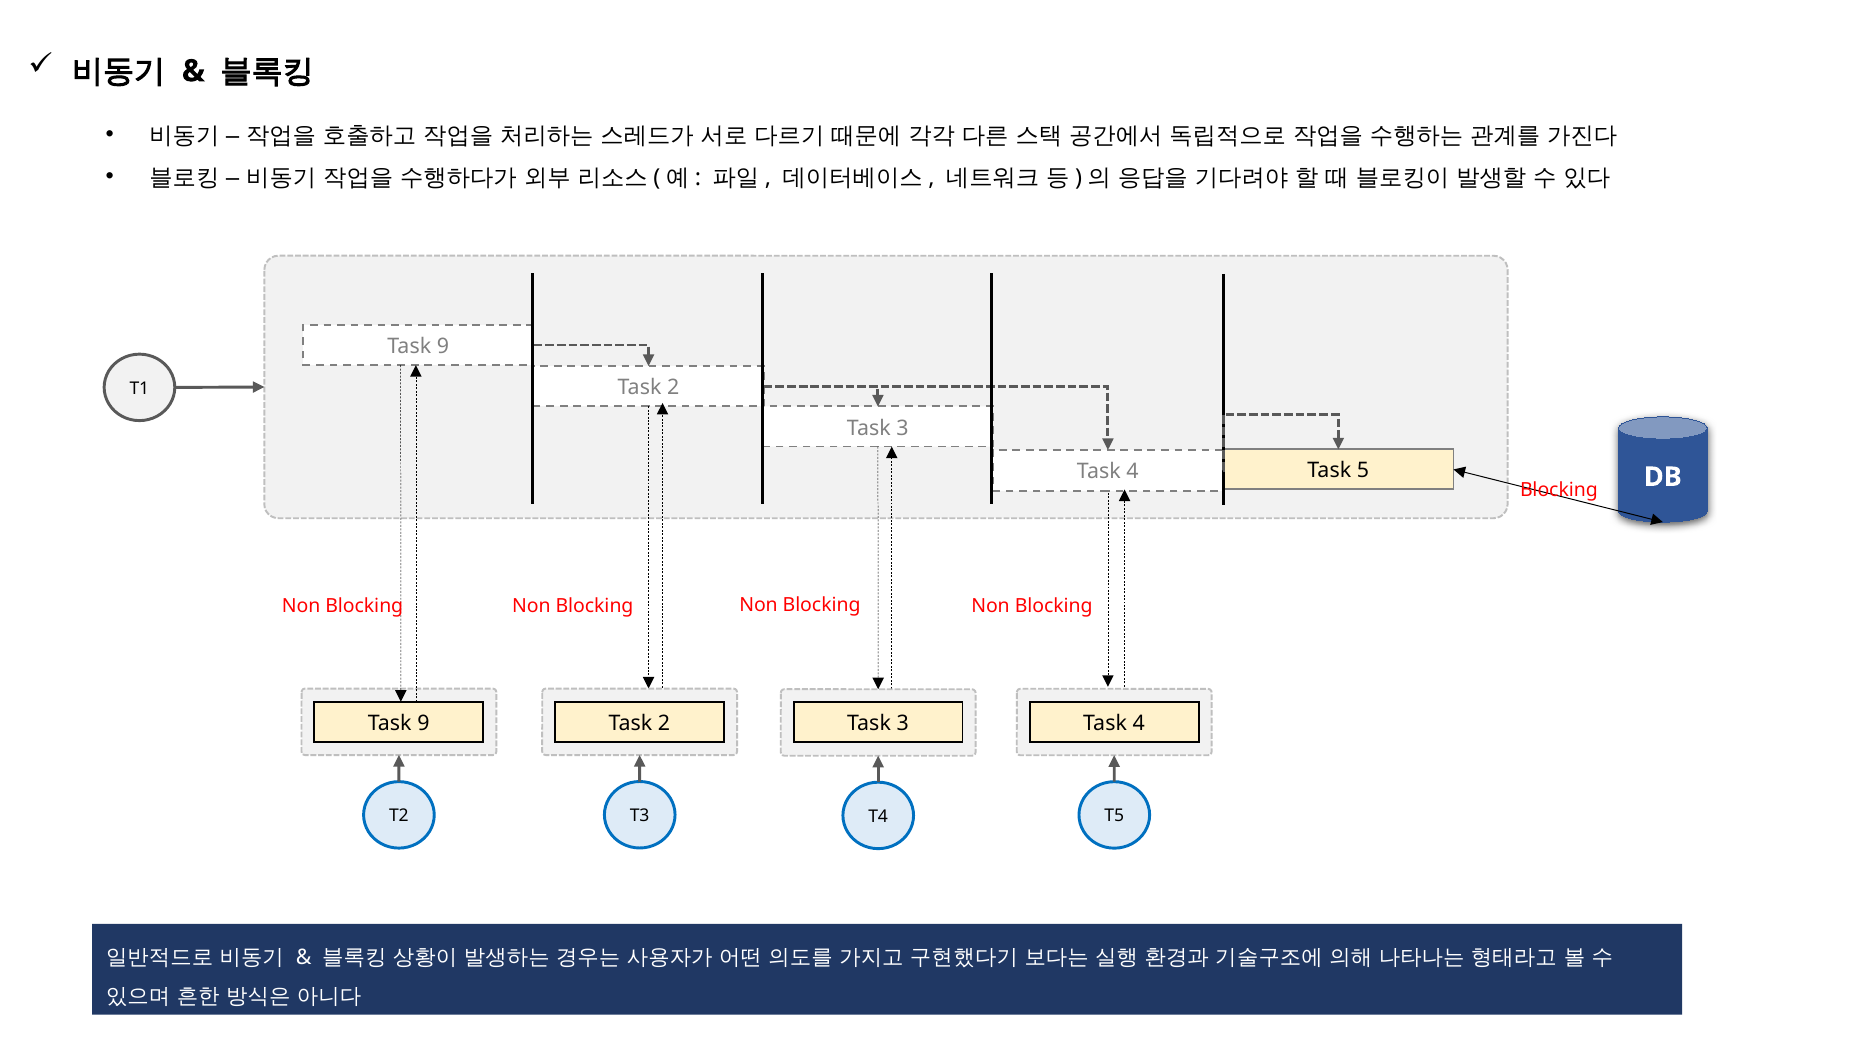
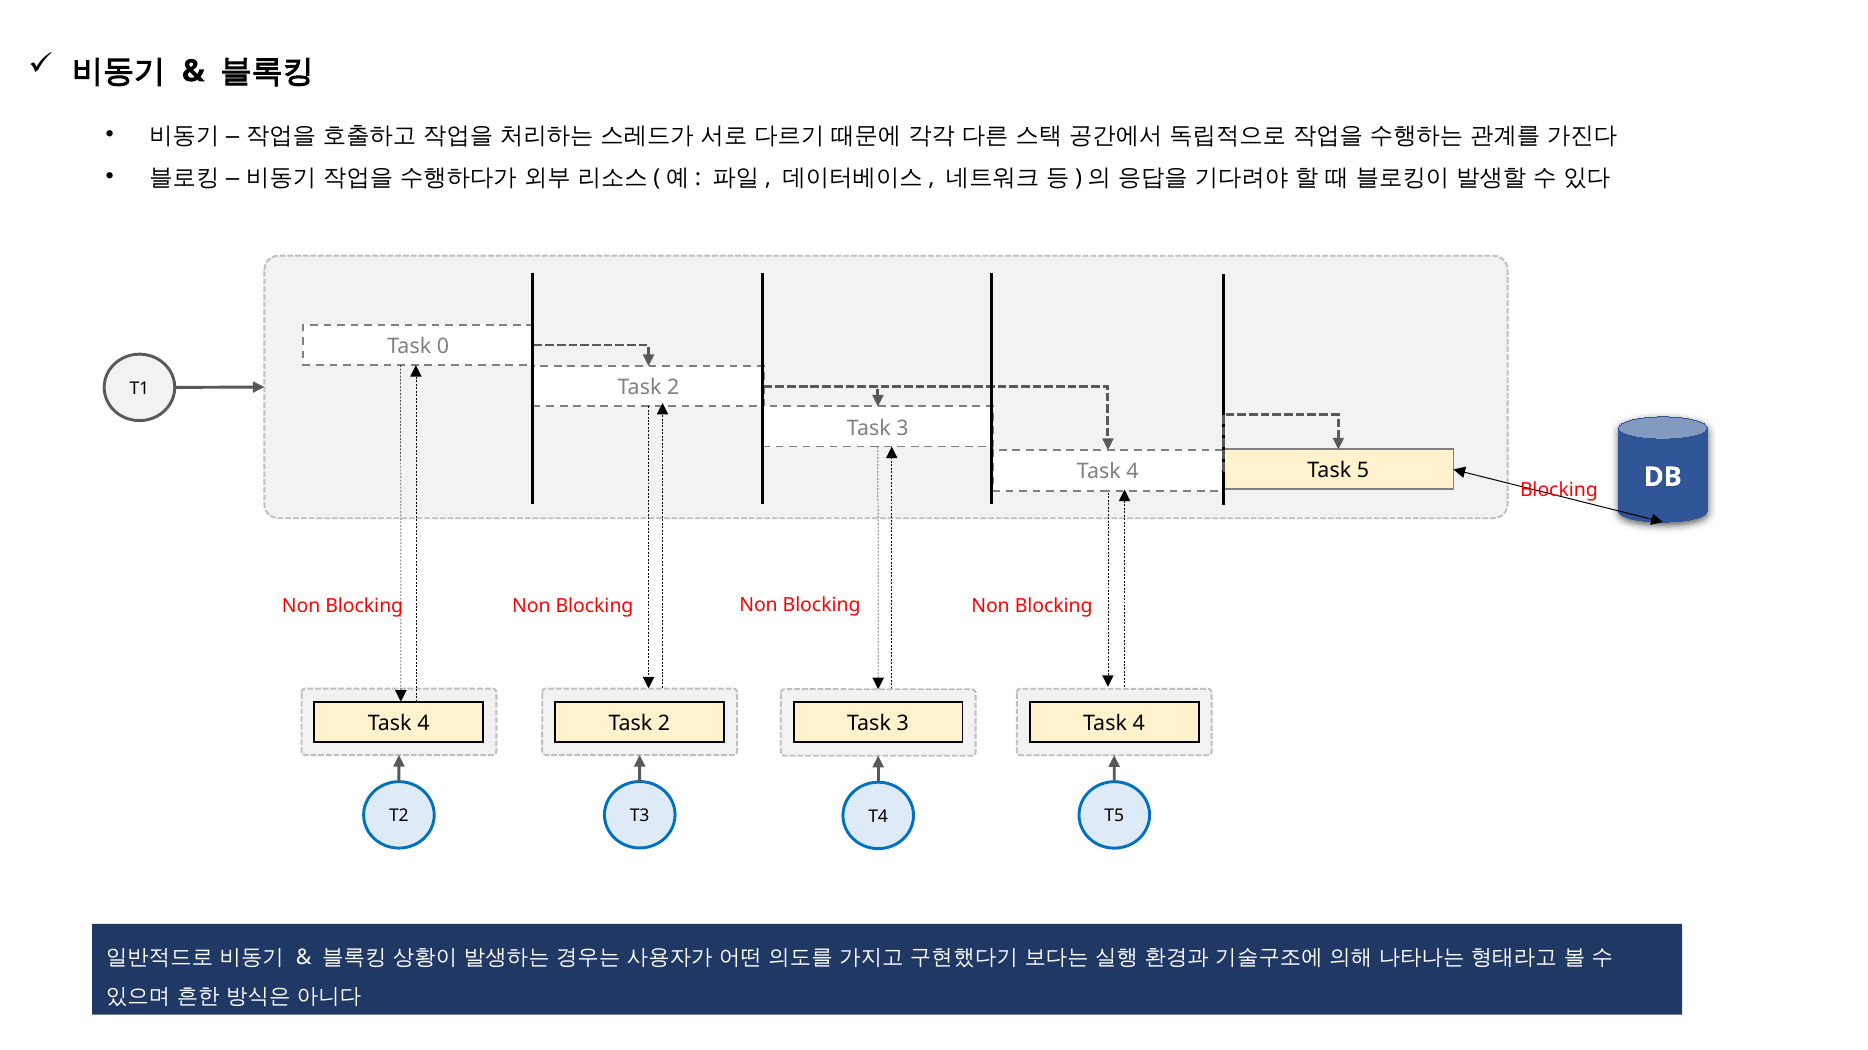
9: 9 -> 0 (443, 347)
9: 9 -> 4 (423, 724)
